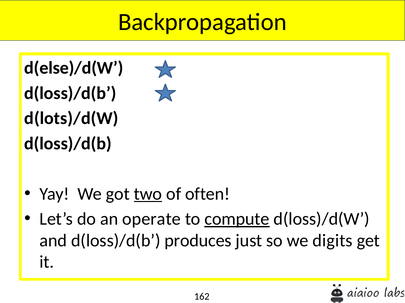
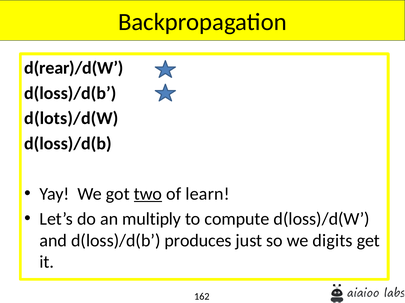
d(else)/d(W: d(else)/d(W -> d(rear)/d(W (74, 68)
often: often -> learn (208, 194)
operate: operate -> multiply (152, 219)
compute underline: present -> none (237, 219)
